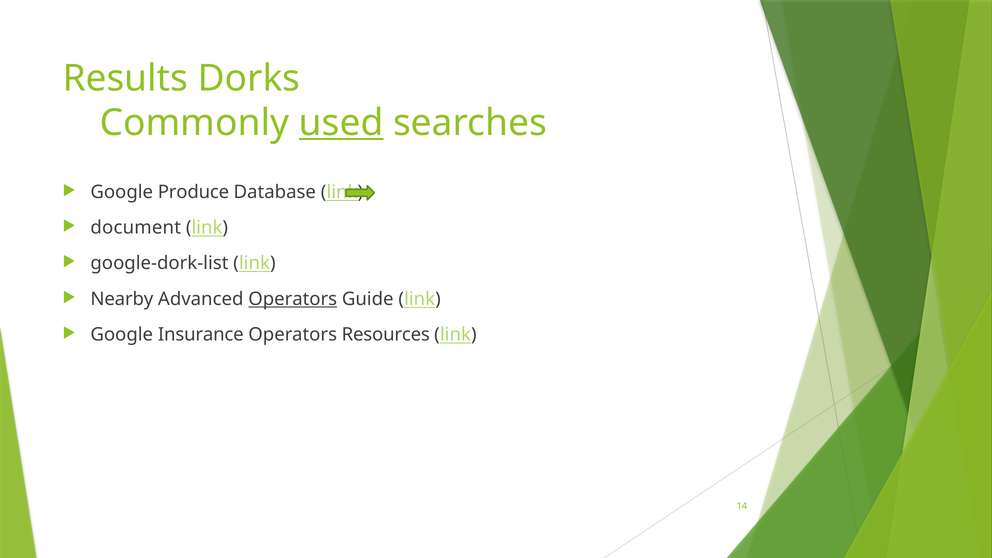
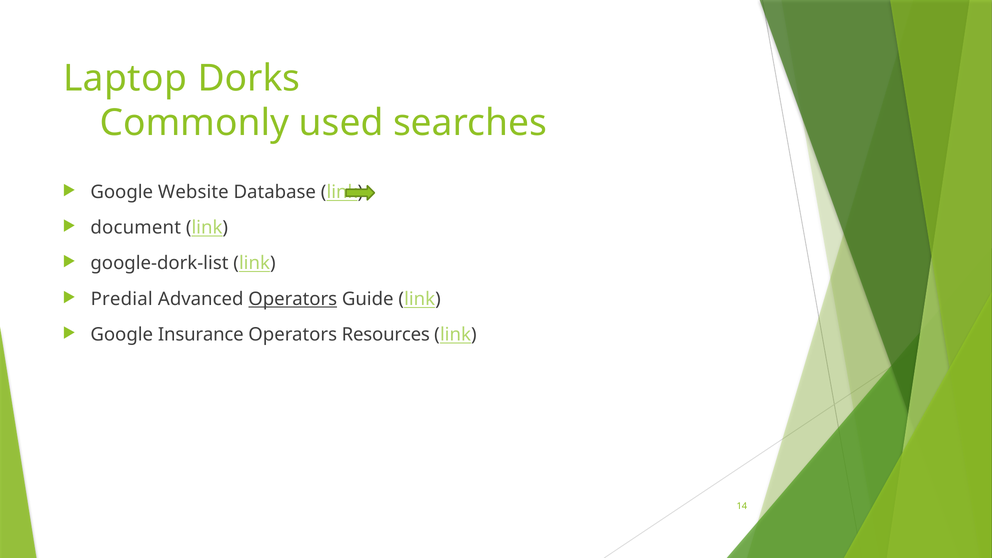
Results: Results -> Laptop (125, 78)
used underline: present -> none (341, 123)
Produce: Produce -> Website (193, 192)
Nearby: Nearby -> Predial (122, 299)
